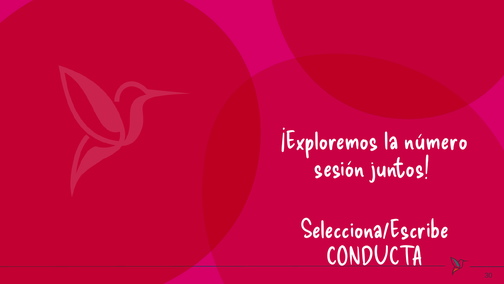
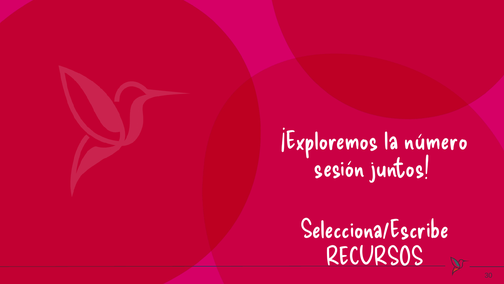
CONDUCTA: CONDUCTA -> RECURSOS (375, 257)
